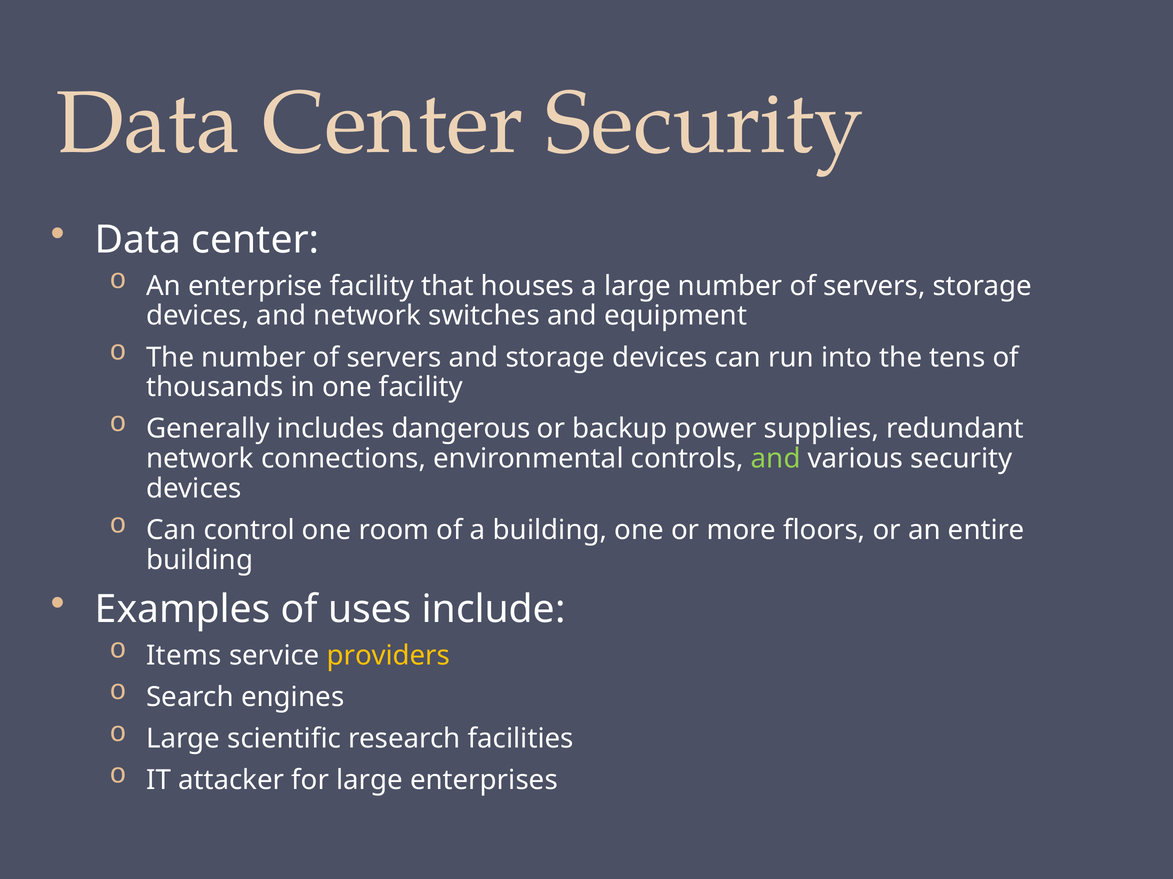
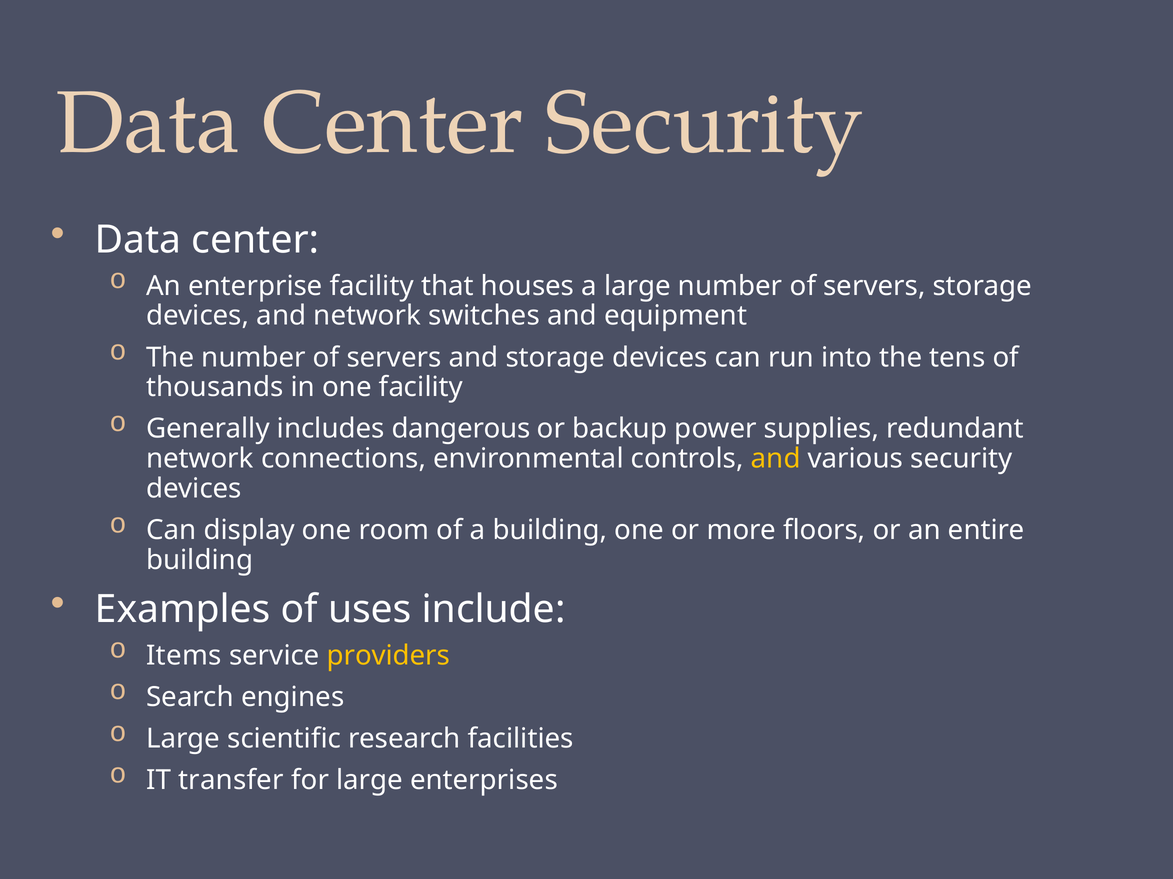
and colour: light green -> yellow (776, 459)
control: control -> display (249, 531)
attacker: attacker -> transfer (231, 781)
